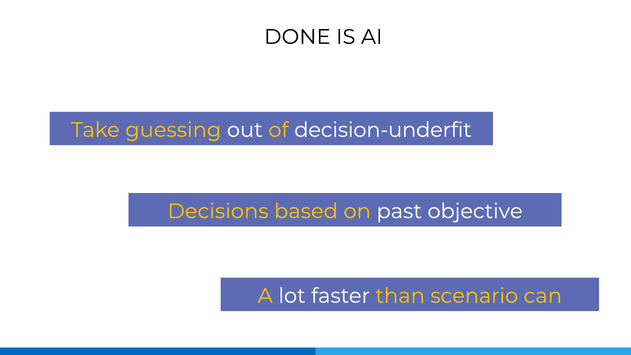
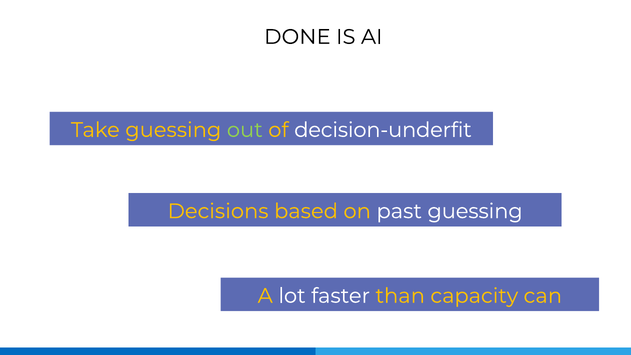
out colour: white -> light green (245, 130)
past objective: objective -> guessing (475, 211)
scenario: scenario -> capacity (474, 296)
